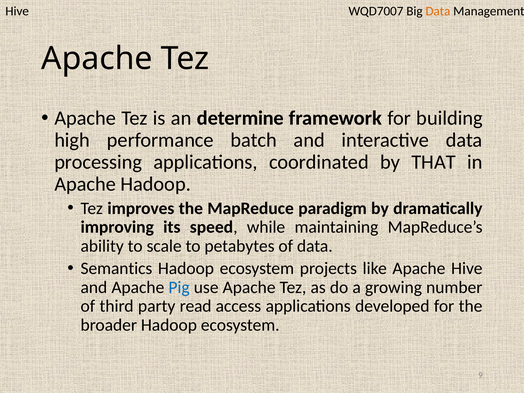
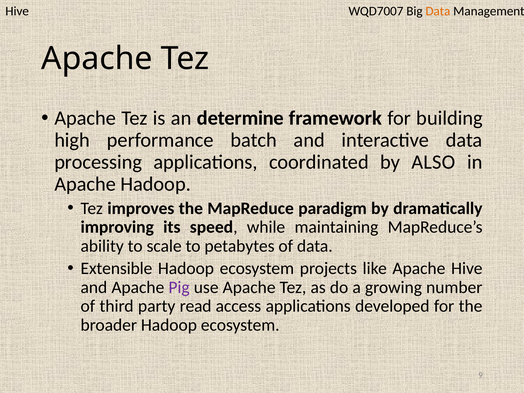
THAT: THAT -> ALSO (433, 162)
Semantics: Semantics -> Extensible (116, 268)
Pig colour: blue -> purple (179, 287)
